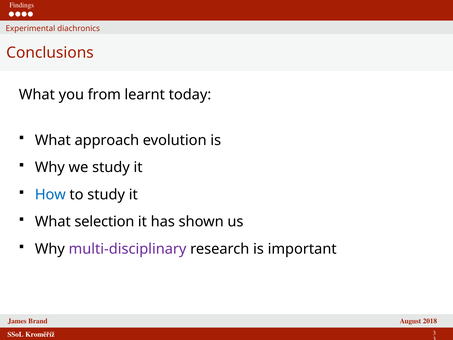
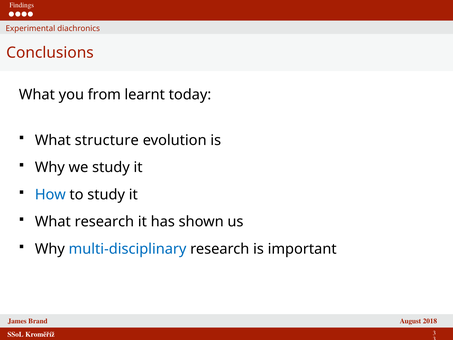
approach: approach -> structure (107, 140)
What selection: selection -> research (104, 222)
multi-disciplinary colour: purple -> blue (128, 249)
